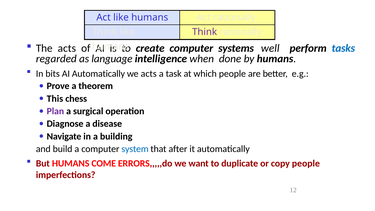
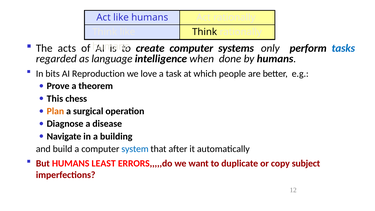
Think colour: purple -> black (205, 32)
well: well -> only (270, 48)
AI Automatically: Automatically -> Reproduction (98, 74)
we acts: acts -> love (149, 74)
Plan colour: purple -> orange (55, 111)
COME: COME -> LEAST (104, 163)
copy people: people -> subject (306, 163)
